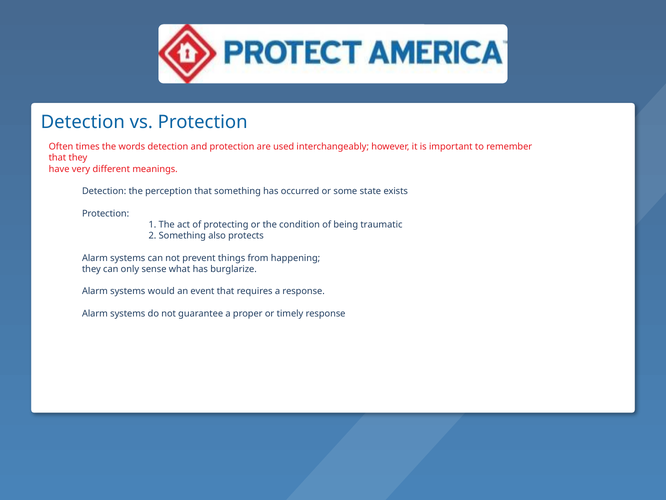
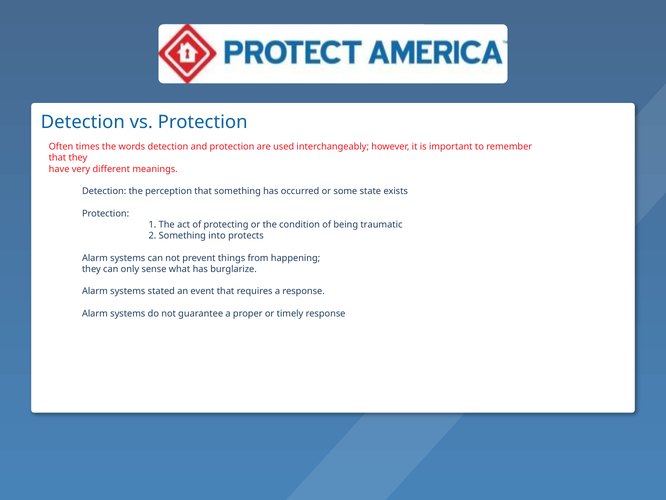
also: also -> into (217, 235)
would: would -> stated (161, 291)
